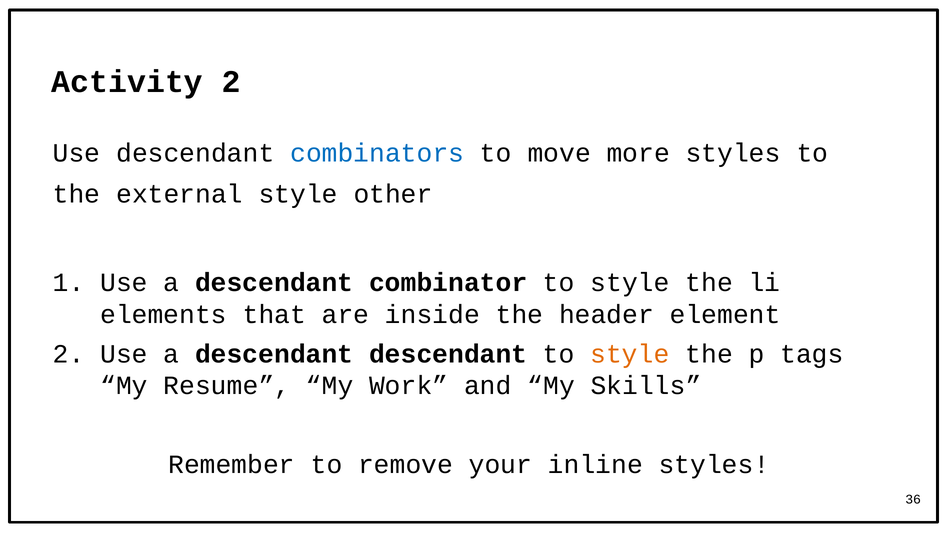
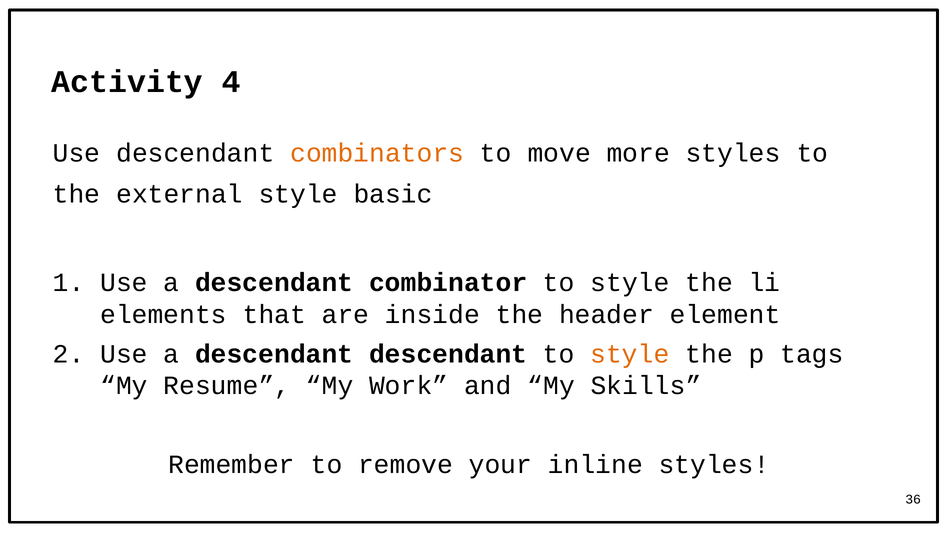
Activity 2: 2 -> 4 (231, 82)
combinators colour: blue -> orange (377, 153)
other: other -> basic (393, 194)
